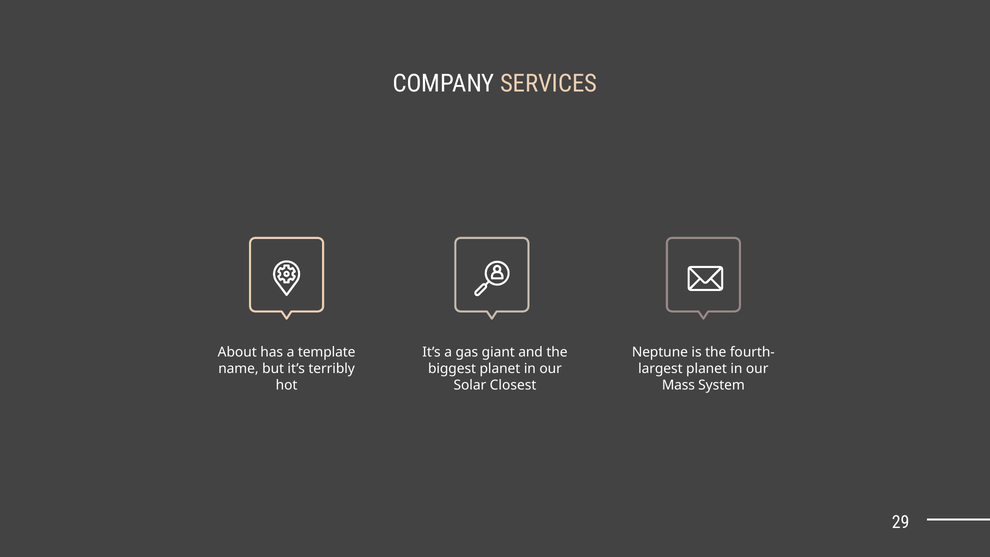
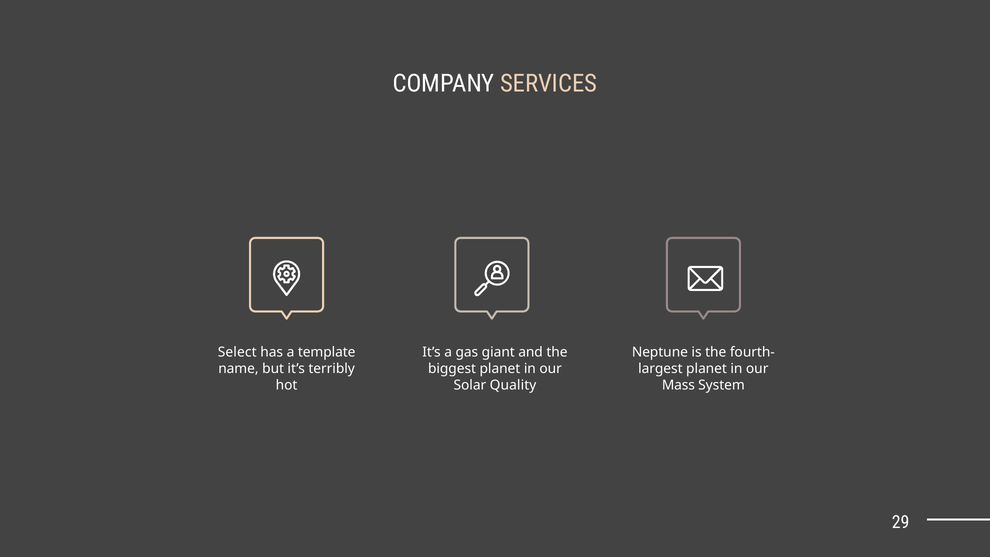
About: About -> Select (237, 352)
Closest: Closest -> Quality (513, 385)
